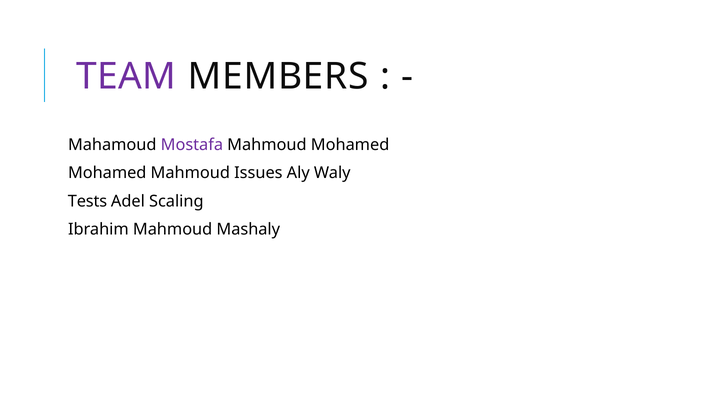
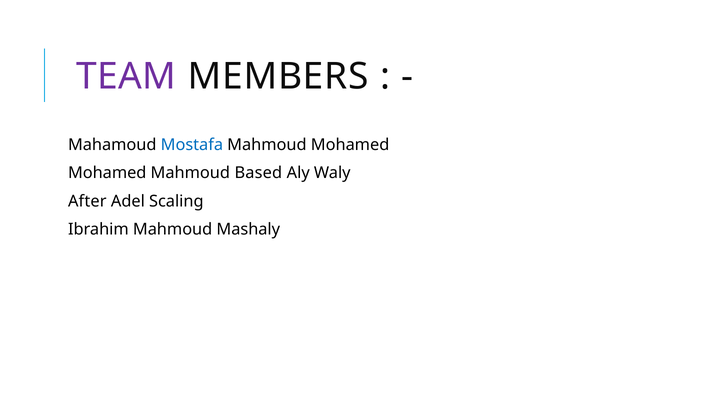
Mostafa colour: purple -> blue (192, 145)
Issues: Issues -> Based (258, 173)
Tests: Tests -> After (87, 201)
